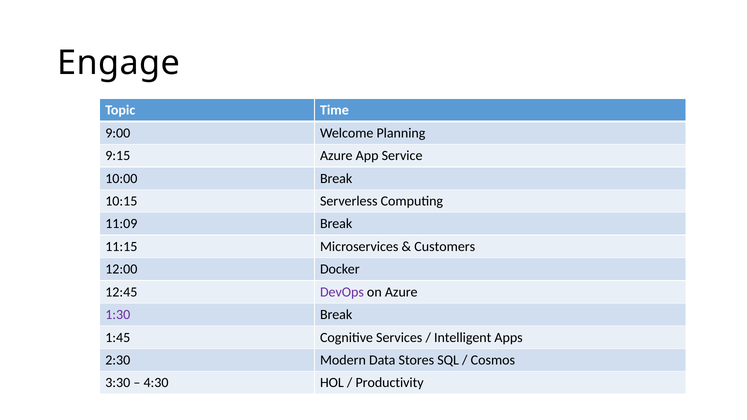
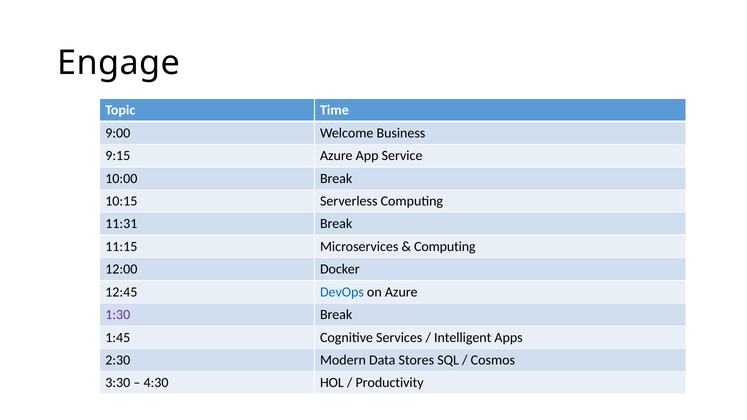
Planning: Planning -> Business (401, 133)
11:09: 11:09 -> 11:31 (121, 224)
Customers: Customers -> Computing (445, 247)
DevOps colour: purple -> blue (342, 292)
